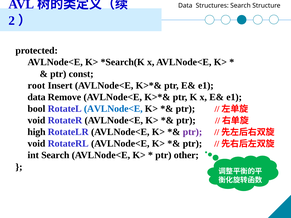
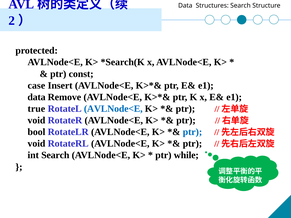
root: root -> case (36, 86)
bool: bool -> true (36, 109)
high: high -> bool (36, 132)
ptr colour: purple -> blue (192, 132)
other: other -> while (186, 155)
